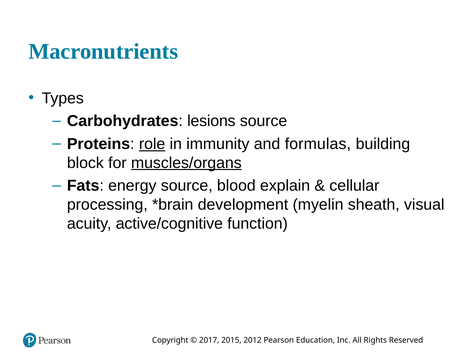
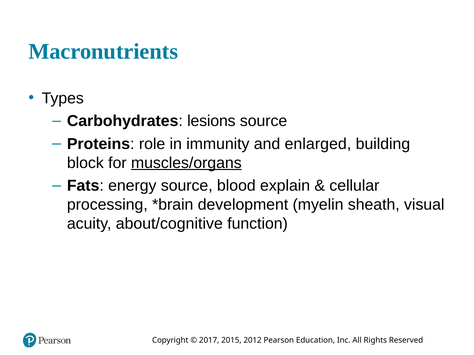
role underline: present -> none (152, 144)
formulas: formulas -> enlarged (318, 144)
active/cognitive: active/cognitive -> about/cognitive (169, 224)
